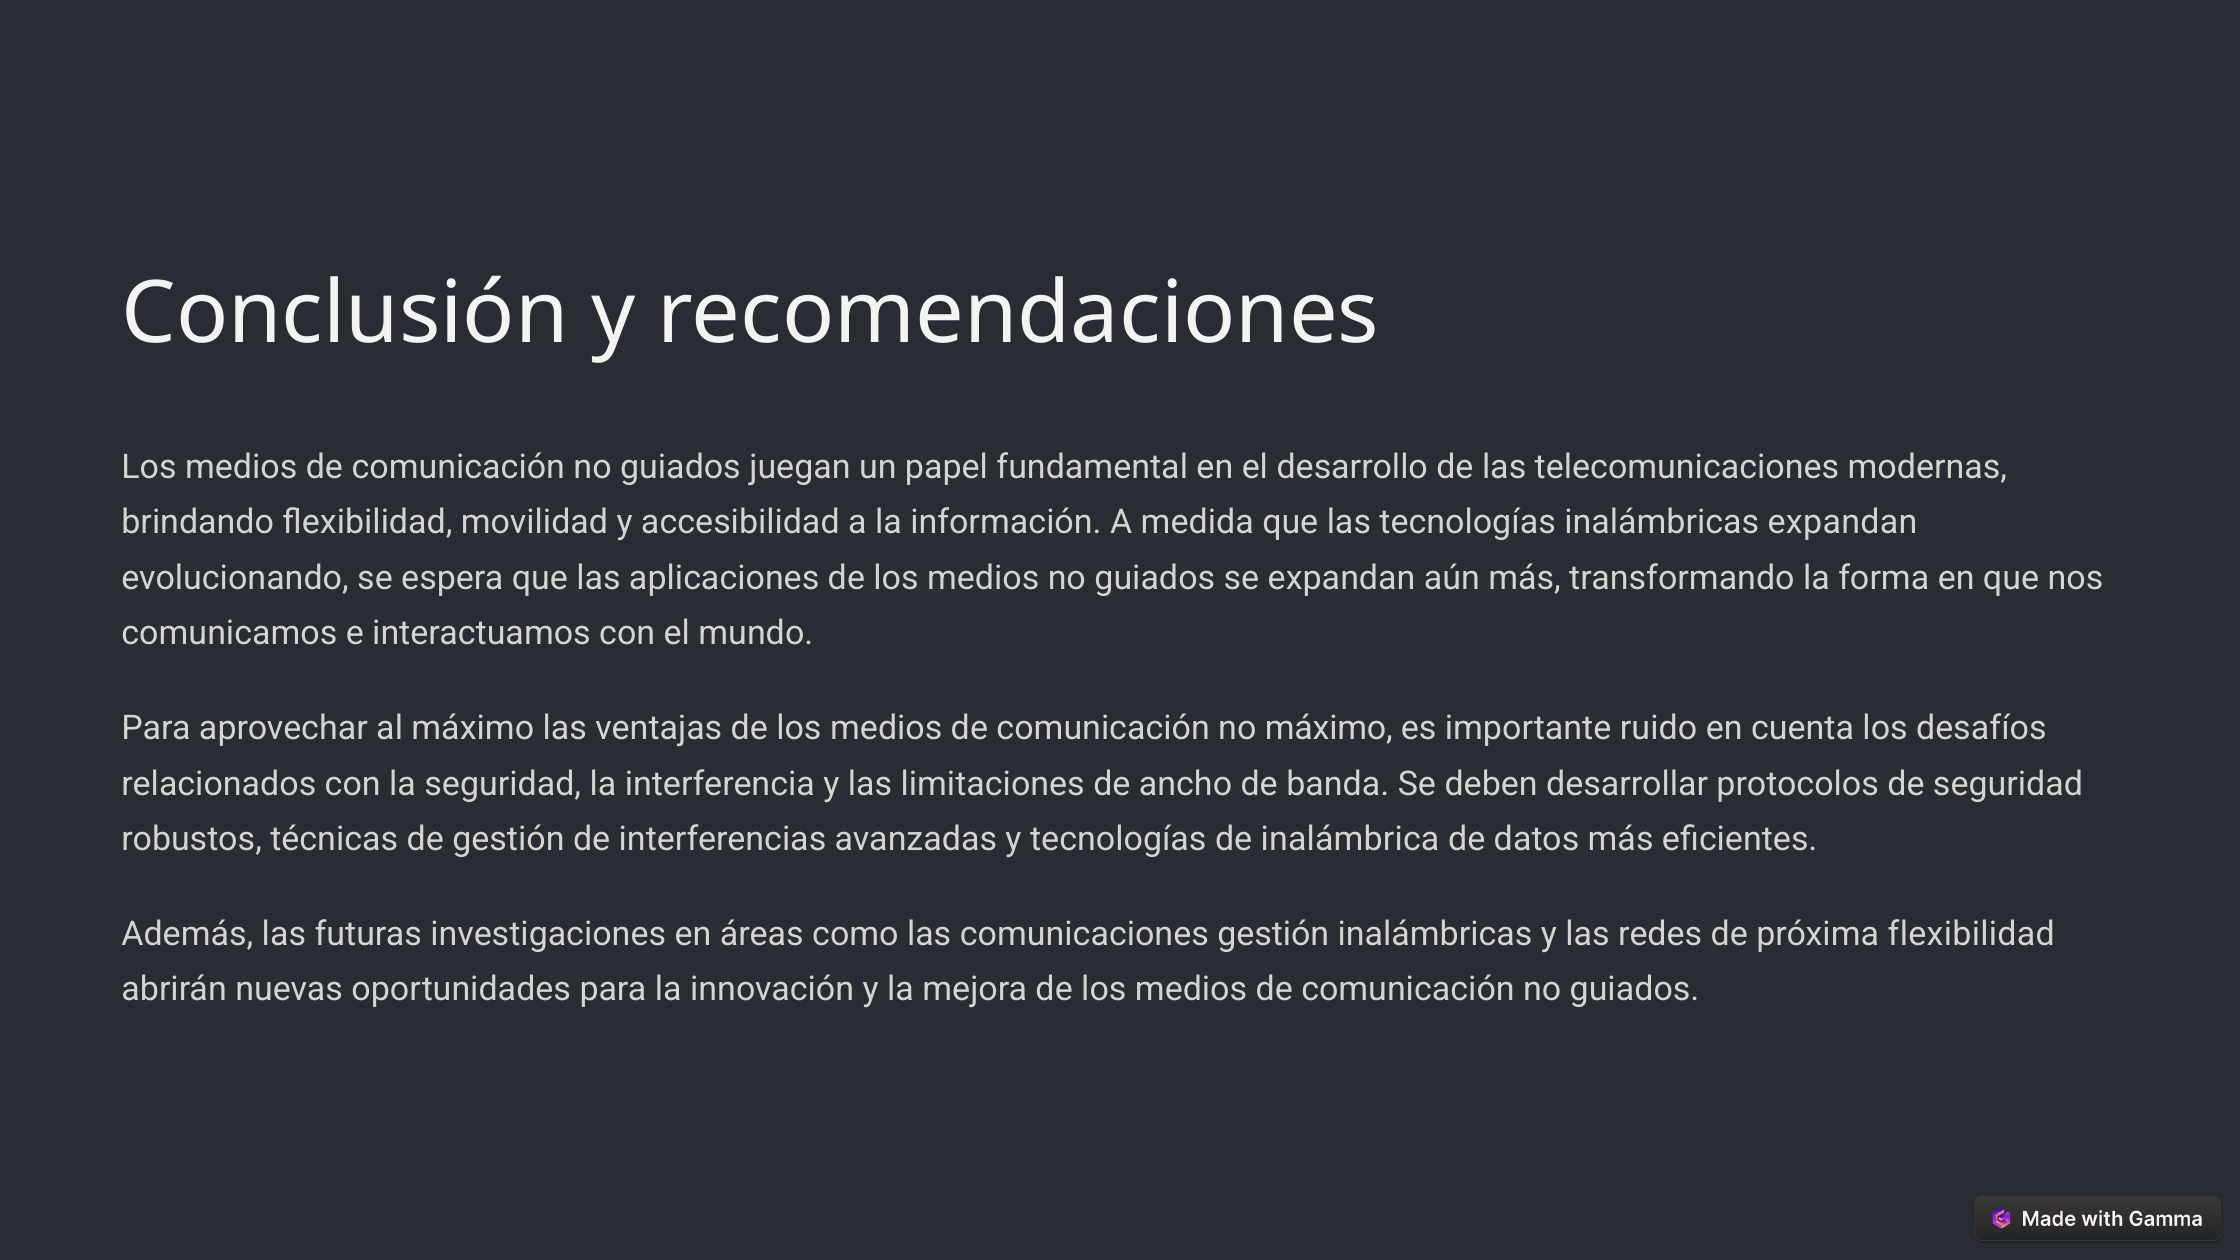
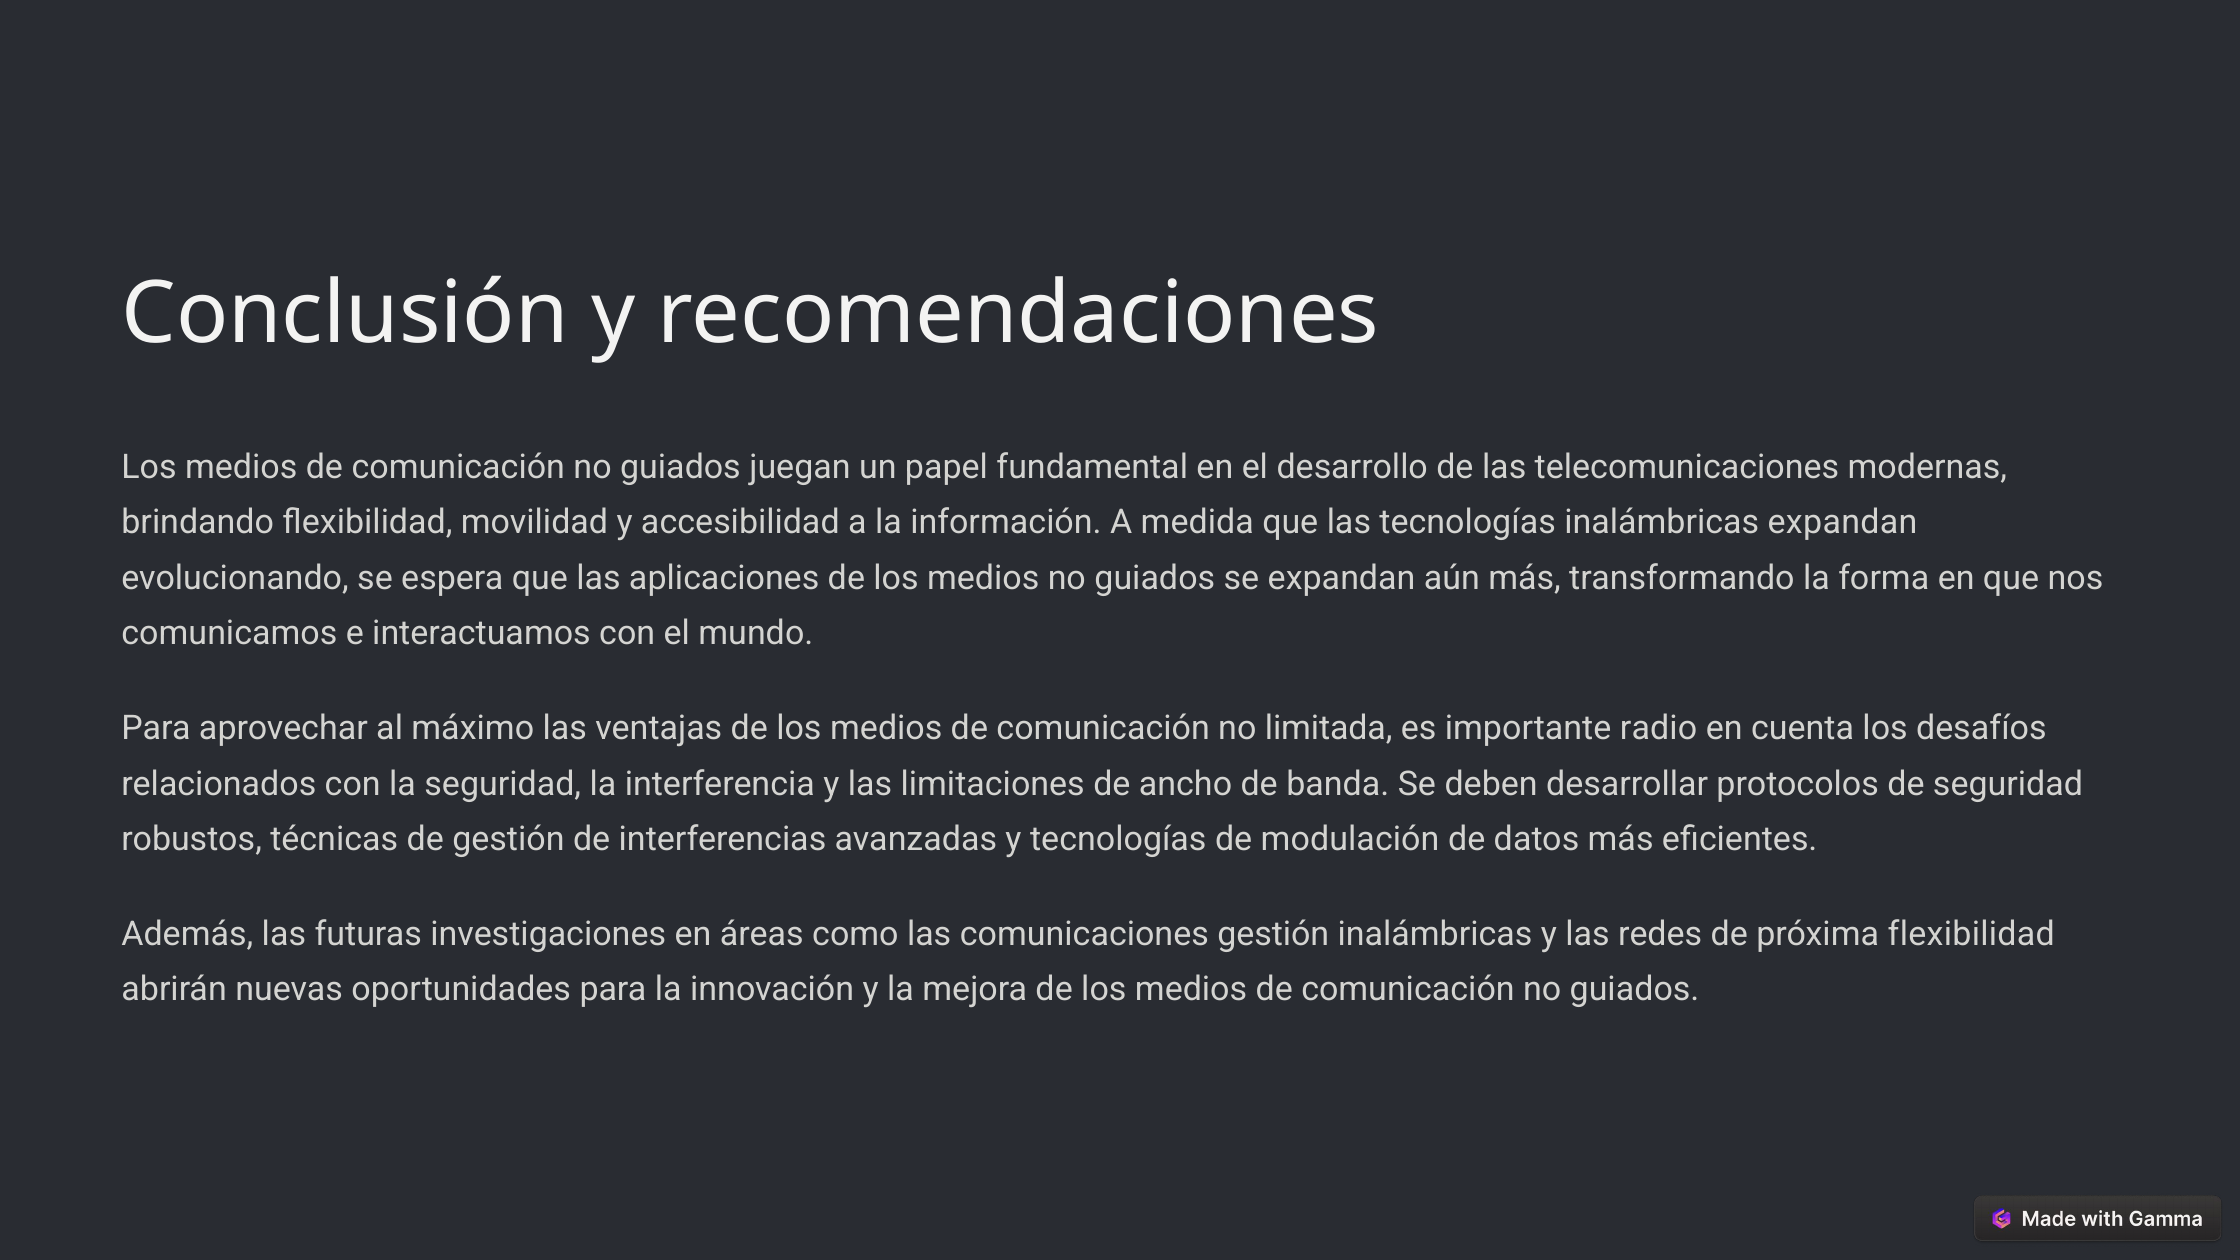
no máximo: máximo -> limitada (1329, 729)
ruido: ruido -> radio (1659, 729)
inalámbrica: inalámbrica -> modulación (1350, 839)
